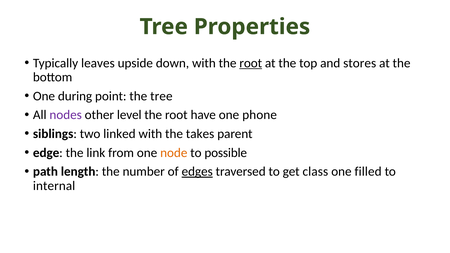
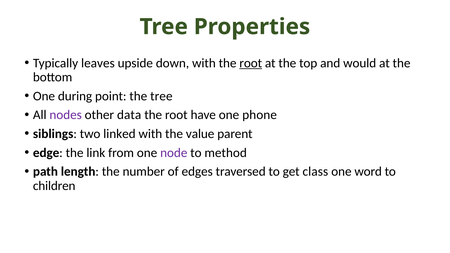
stores: stores -> would (360, 63)
level: level -> data (129, 115)
takes: takes -> value (200, 134)
node colour: orange -> purple (174, 153)
possible: possible -> method (226, 153)
edges underline: present -> none (197, 172)
filled: filled -> word (368, 172)
internal: internal -> children (54, 186)
